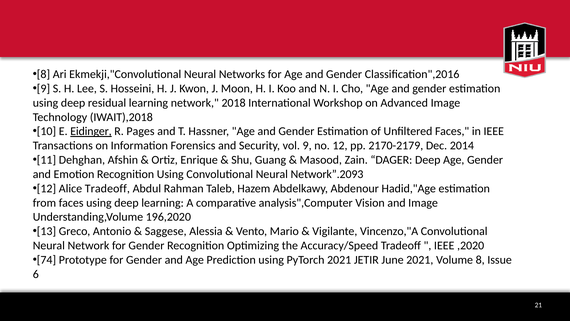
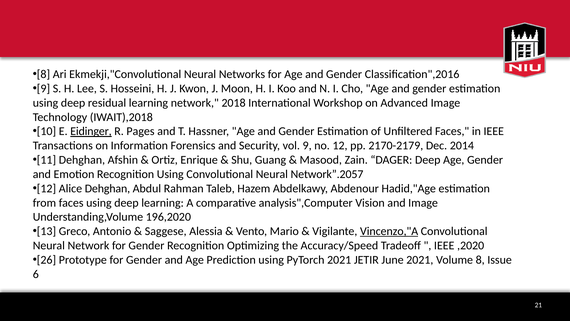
Network”.2093: Network”.2093 -> Network”.2057 (327, 174)
Alice Tradeoff: Tradeoff -> Dehghan (107, 188)
Vincenzo,"A underline: none -> present (389, 231)
74: 74 -> 26 (46, 260)
